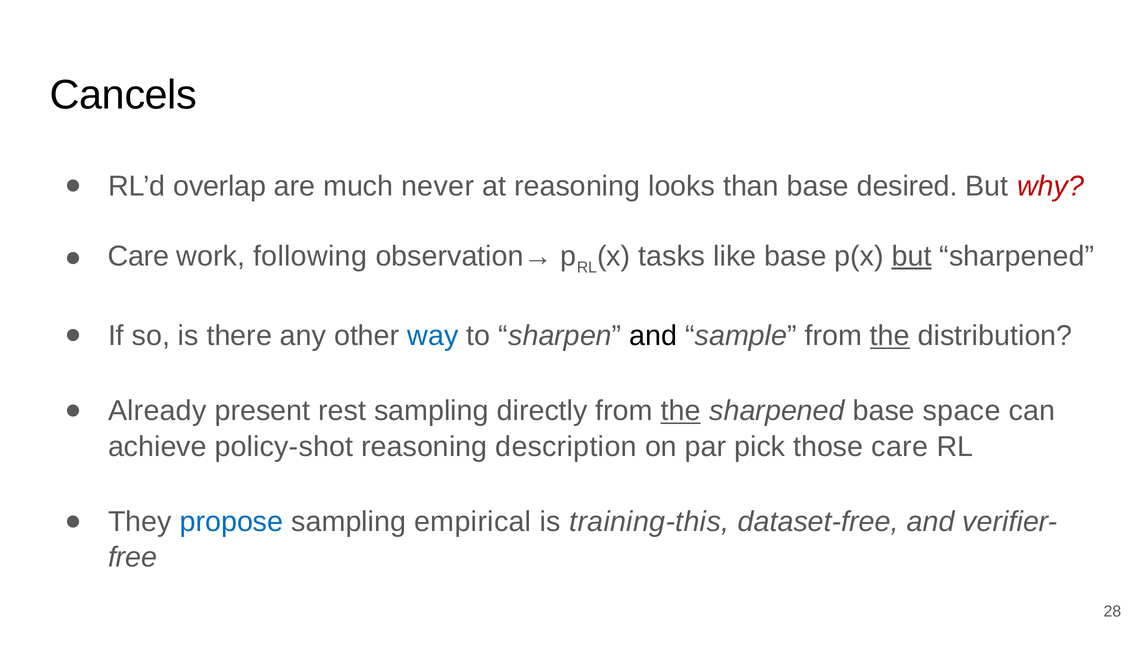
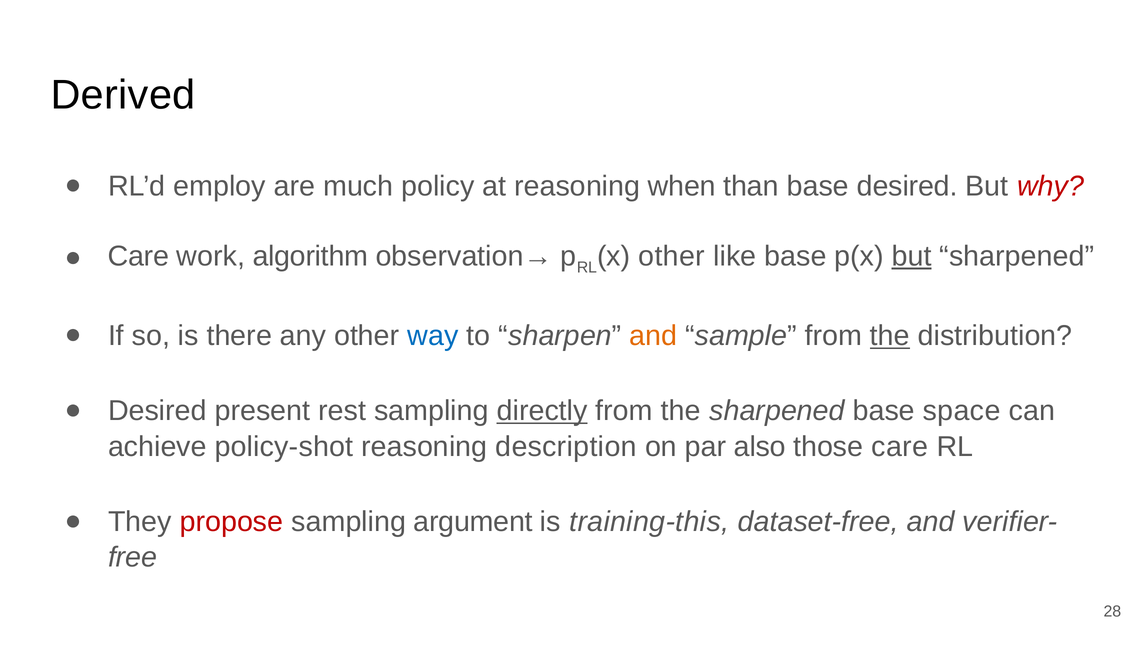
Cancels: Cancels -> Derived (123, 95)
overlap: overlap -> employ (220, 186)
never: never -> policy (438, 186)
looks: looks -> when (682, 186)
following: following -> algorithm (310, 256)
tasks: tasks -> other (672, 256)
and colour: black -> orange (653, 336)
Already: Already -> Desired (157, 411)
directly underline: none -> present (542, 411)
the underline: present -> none (681, 411)
pick: pick -> also (760, 446)
propose colour: blue -> red (231, 522)
empirical: empirical -> argument (473, 522)
